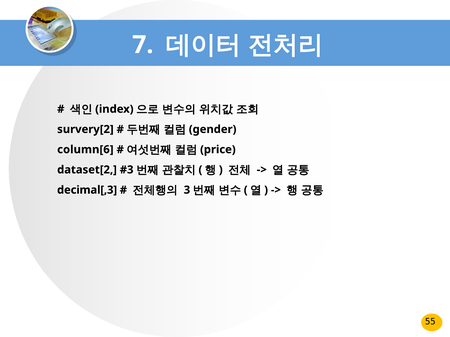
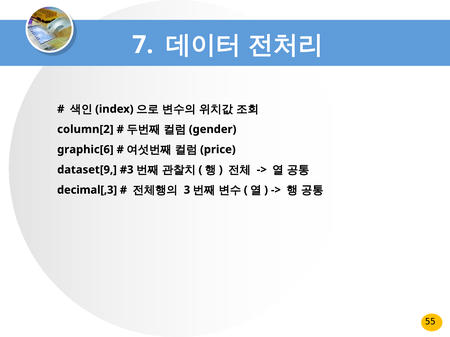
survery[2: survery[2 -> column[2 (85, 129)
column[6: column[6 -> graphic[6 (85, 150)
dataset[2: dataset[2 -> dataset[9 (87, 170)
